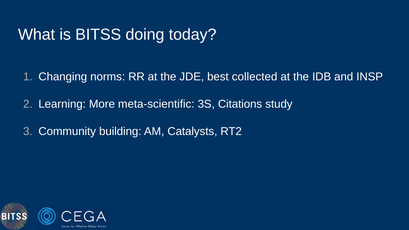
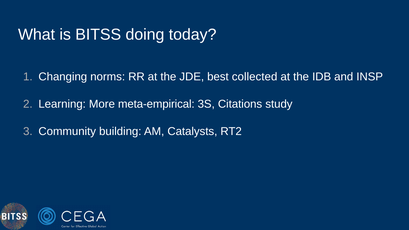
meta-scientific: meta-scientific -> meta-empirical (156, 104)
